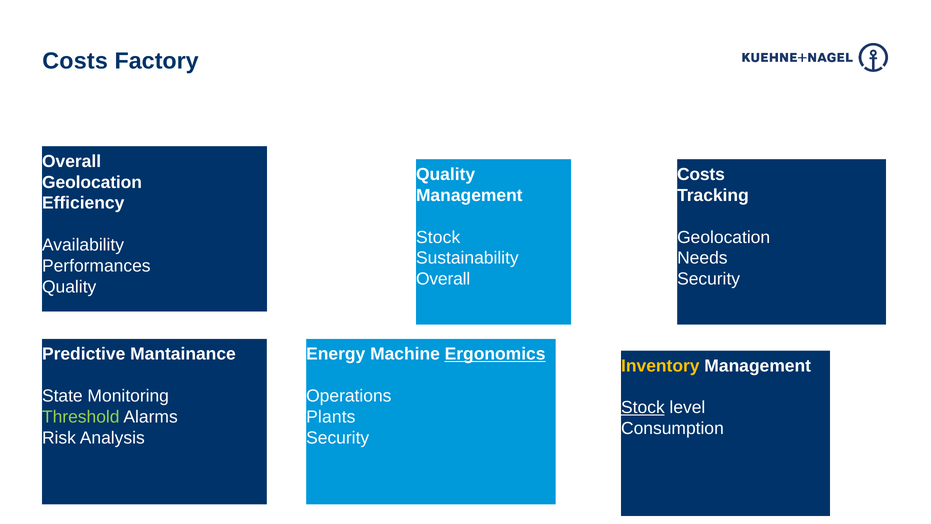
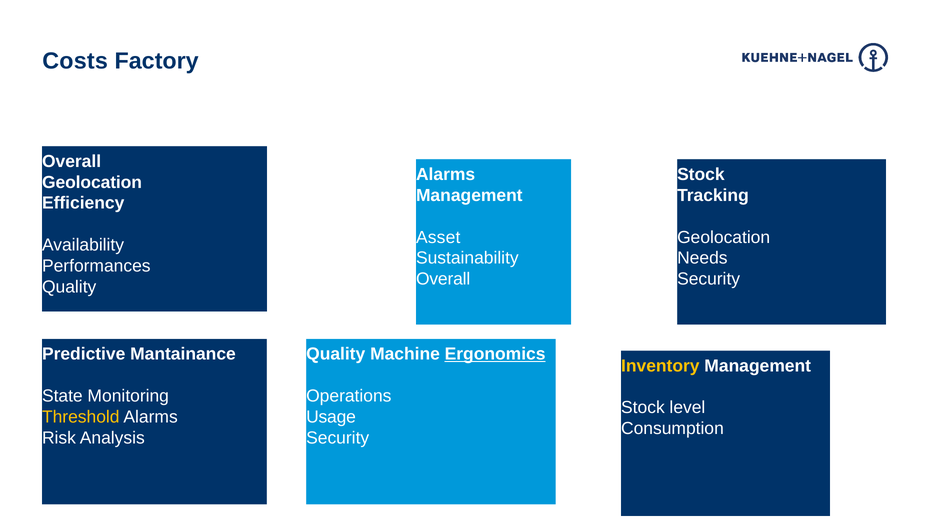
Quality: Quality -> Alarms (446, 174)
Costs: Costs -> Stock (701, 174)
Stock: Stock -> Asset (438, 237)
Energy: Energy -> Quality (336, 354)
Stock underline: present -> none (643, 407)
Threshold colour: light green -> yellow (81, 417)
Plants: Plants -> Usage (331, 417)
